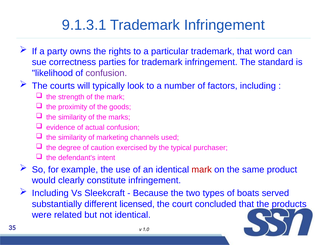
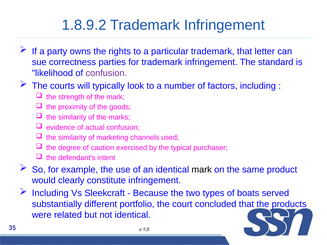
9.1.3.1: 9.1.3.1 -> 1.8.9.2 (84, 25)
word: word -> letter (265, 51)
mark colour: red -> black (202, 170)
licensed: licensed -> portfolio (137, 204)
